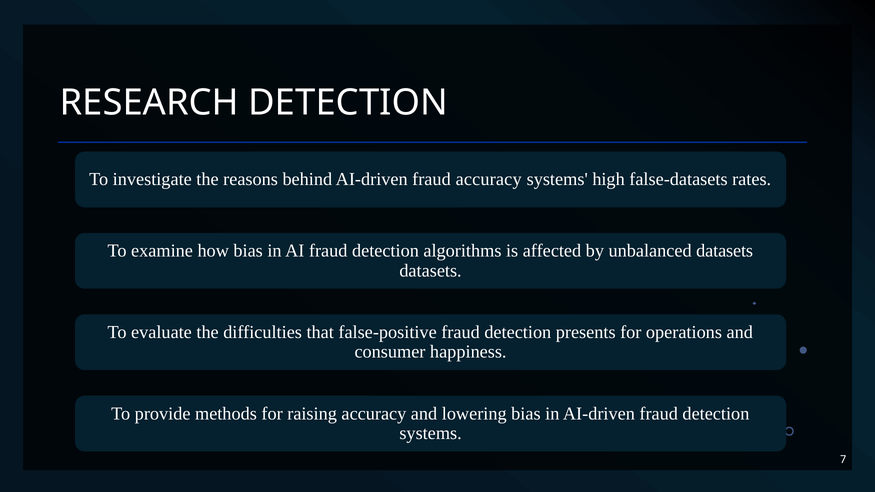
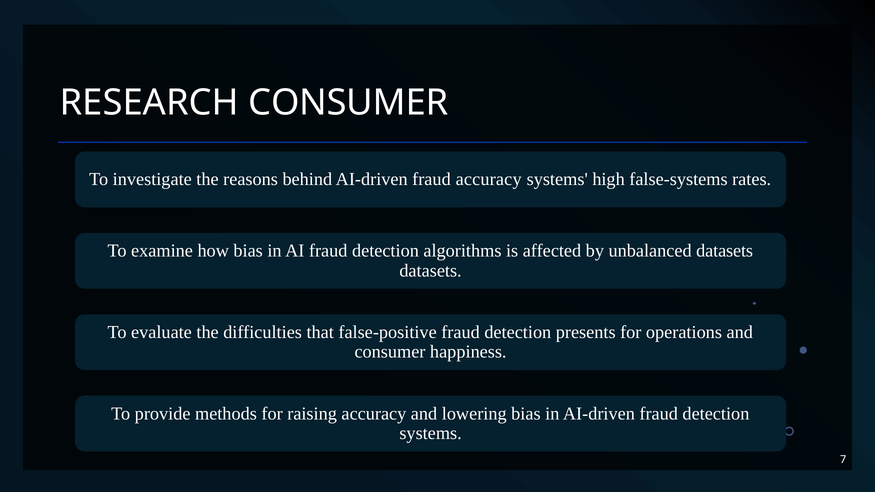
RESEARCH DETECTION: DETECTION -> CONSUMER (348, 103)
false-datasets: false-datasets -> false-systems (678, 179)
